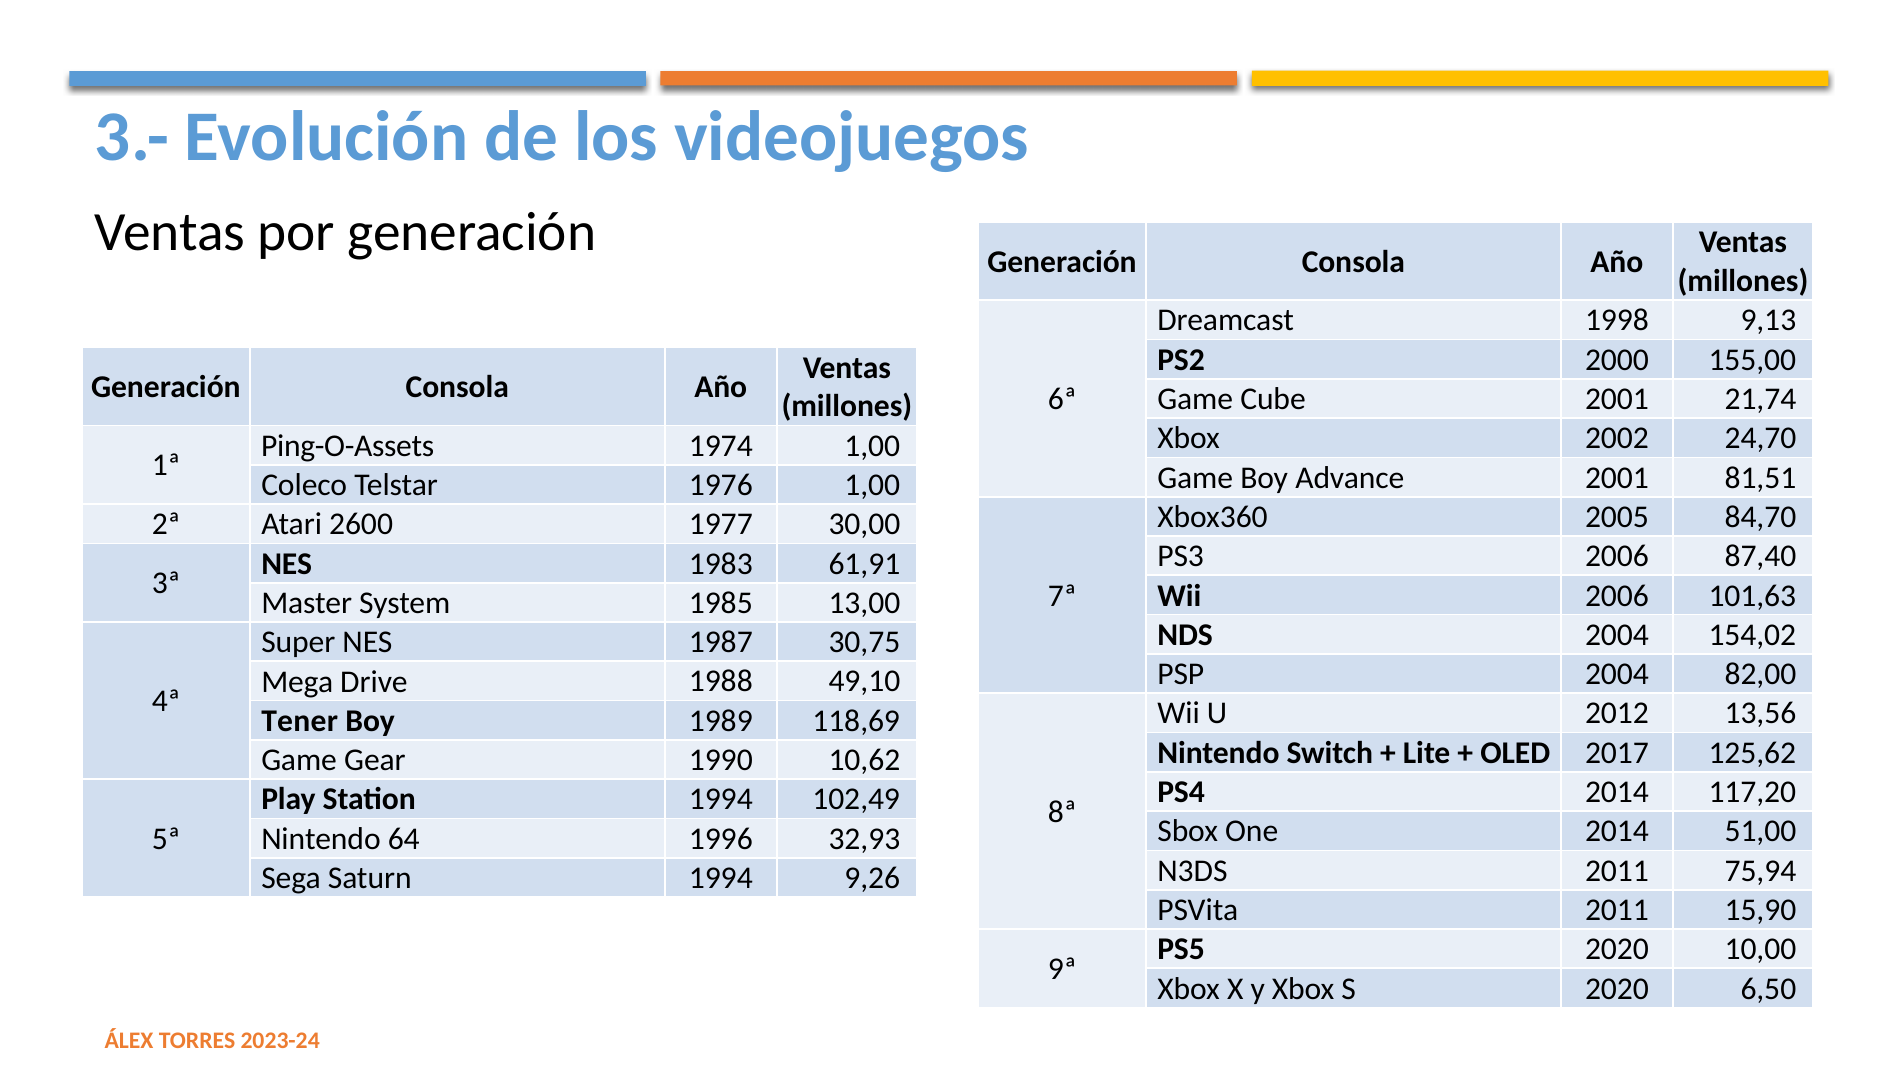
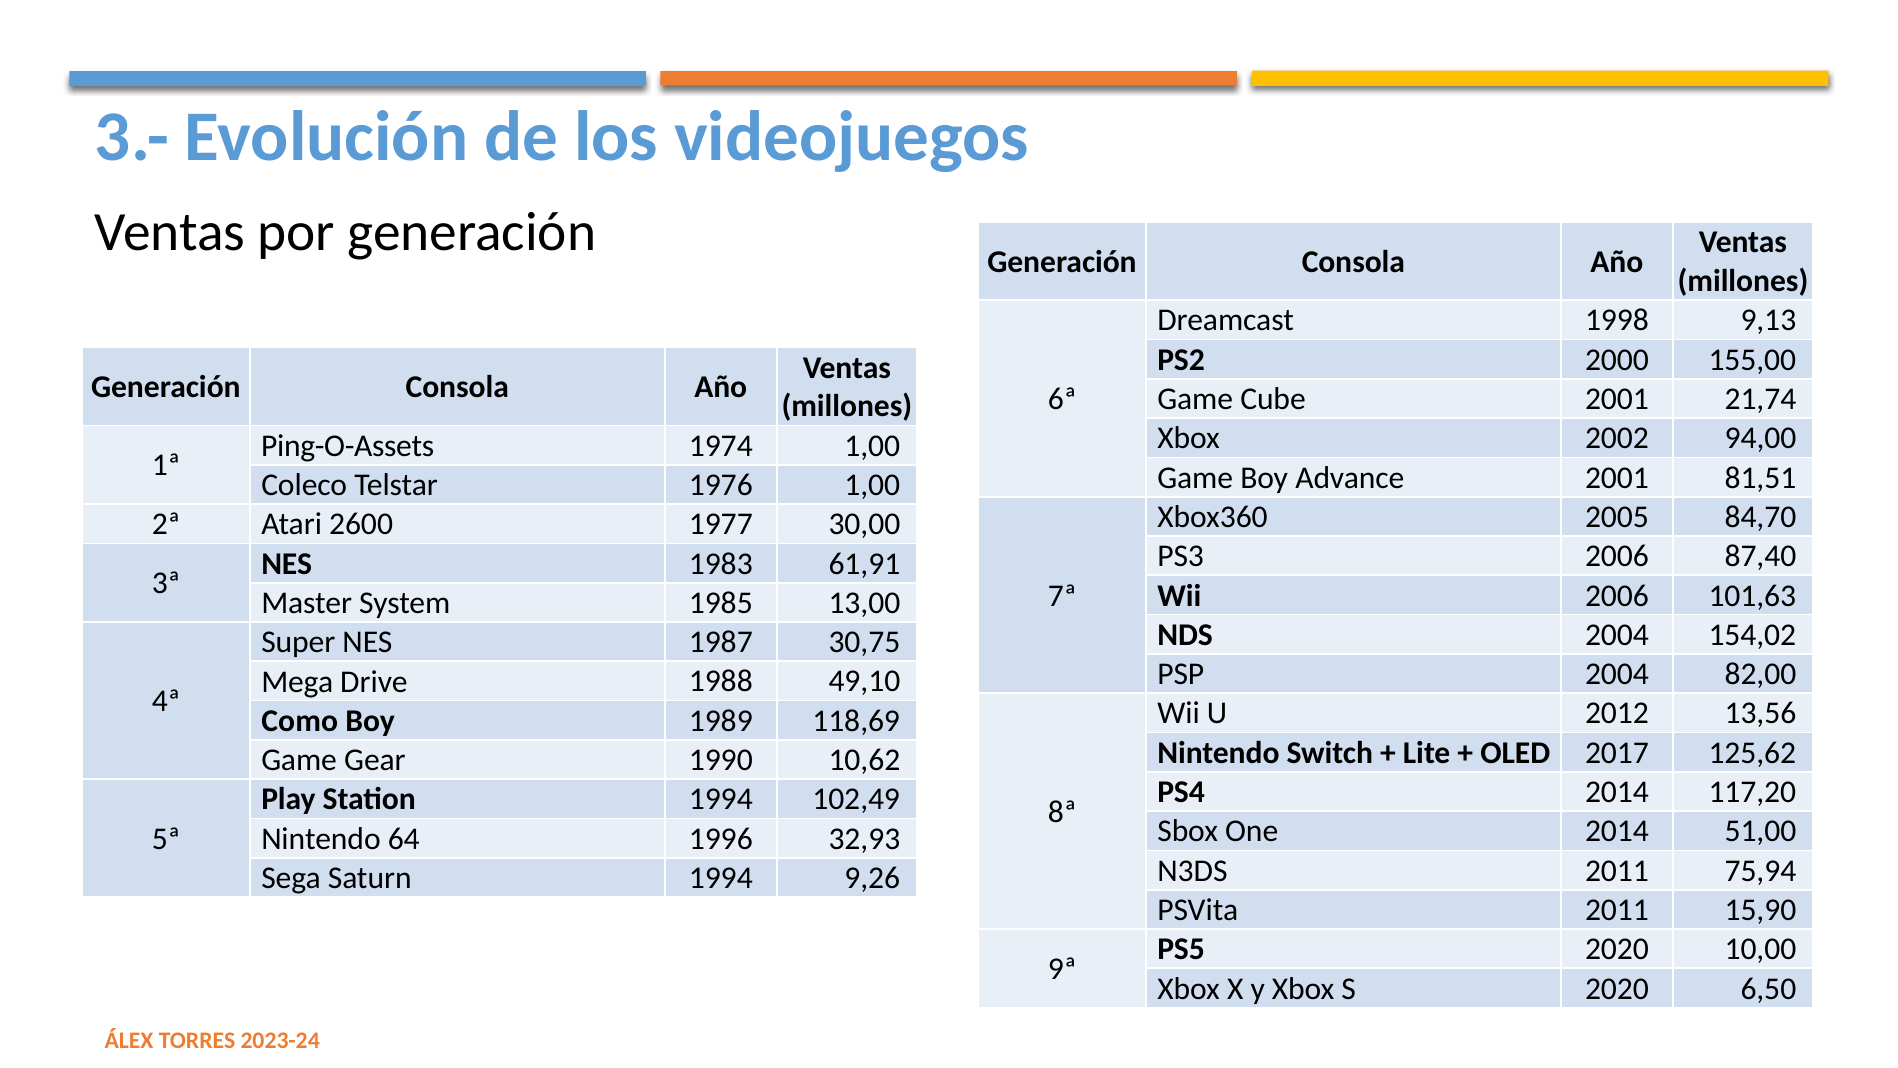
24,70: 24,70 -> 94,00 (1761, 438)
Tener: Tener -> Como (300, 721)
